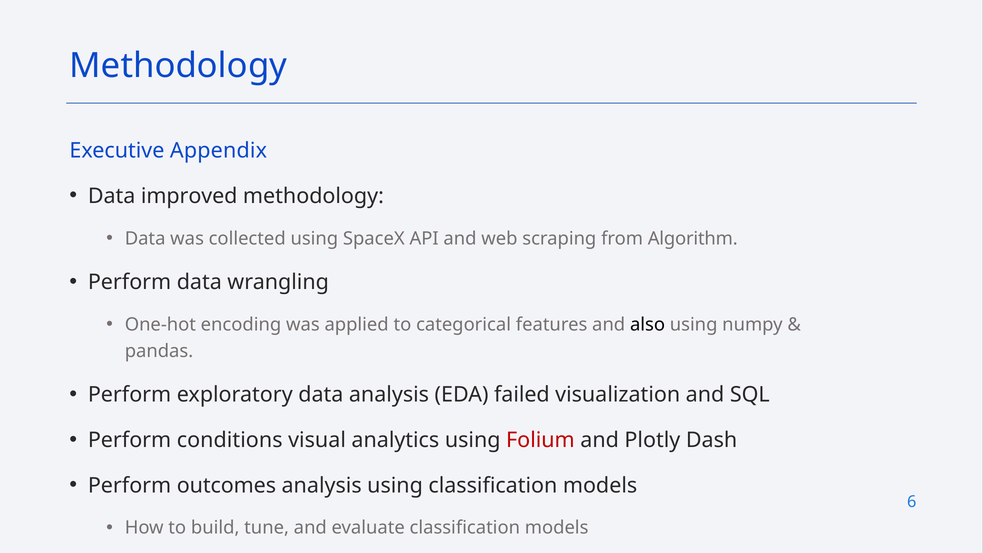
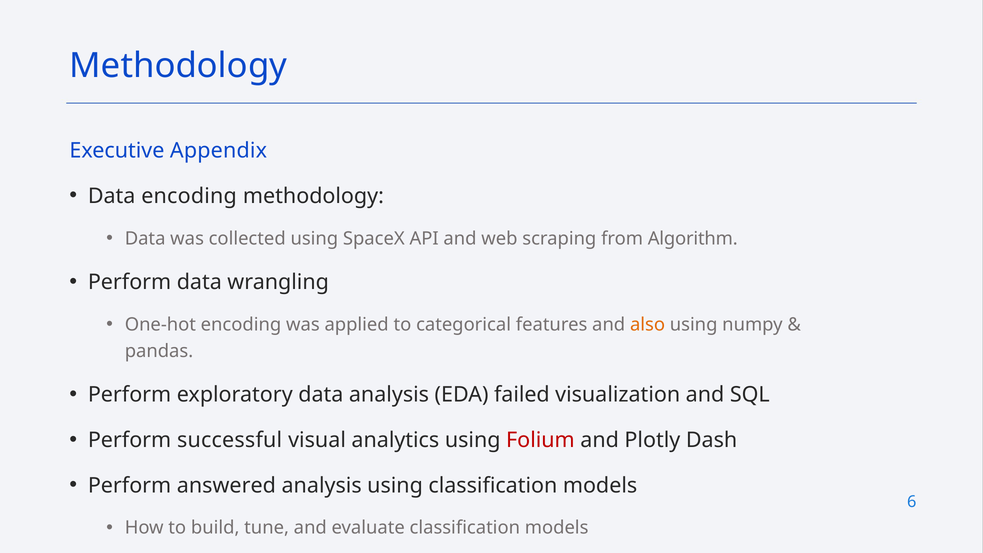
Data improved: improved -> encoding (189, 196)
also colour: black -> orange (648, 325)
conditions: conditions -> successful (230, 440)
outcomes: outcomes -> answered (226, 485)
